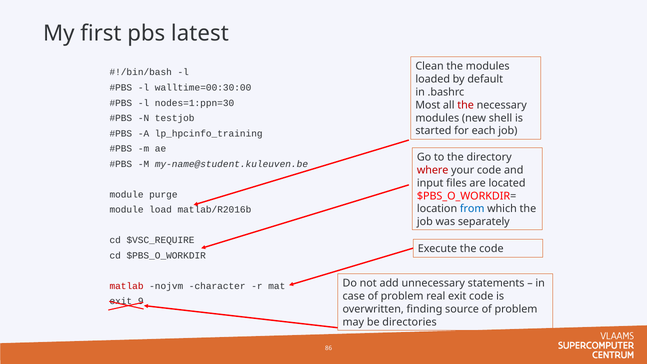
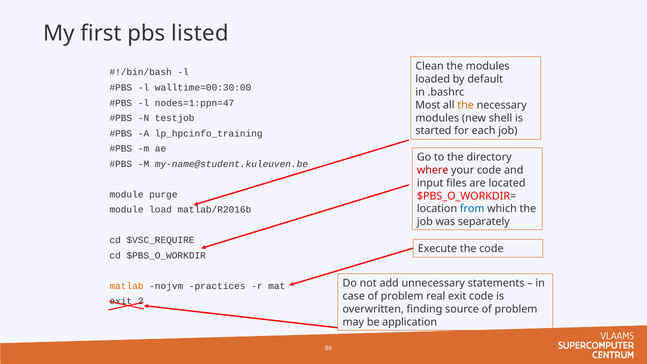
latest: latest -> listed (200, 34)
nodes=1:ppn=30: nodes=1:ppn=30 -> nodes=1:ppn=47 (195, 103)
the colour: red -> orange (466, 105)
matlab colour: red -> orange (127, 286)
character: character -> practices (217, 286)
9: 9 -> 2 (141, 301)
directories: directories -> application (410, 322)
